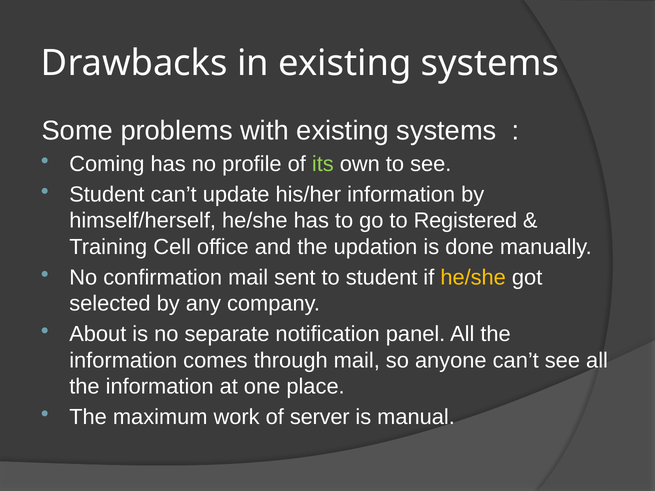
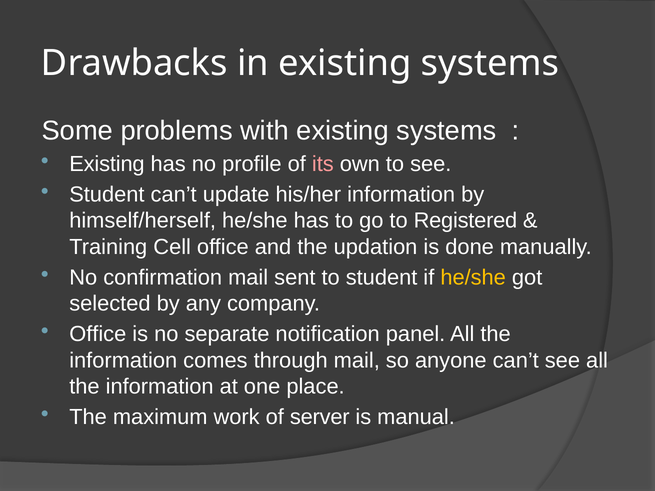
Coming: Coming -> Existing (107, 164)
its colour: light green -> pink (323, 164)
About: About -> Office (98, 334)
